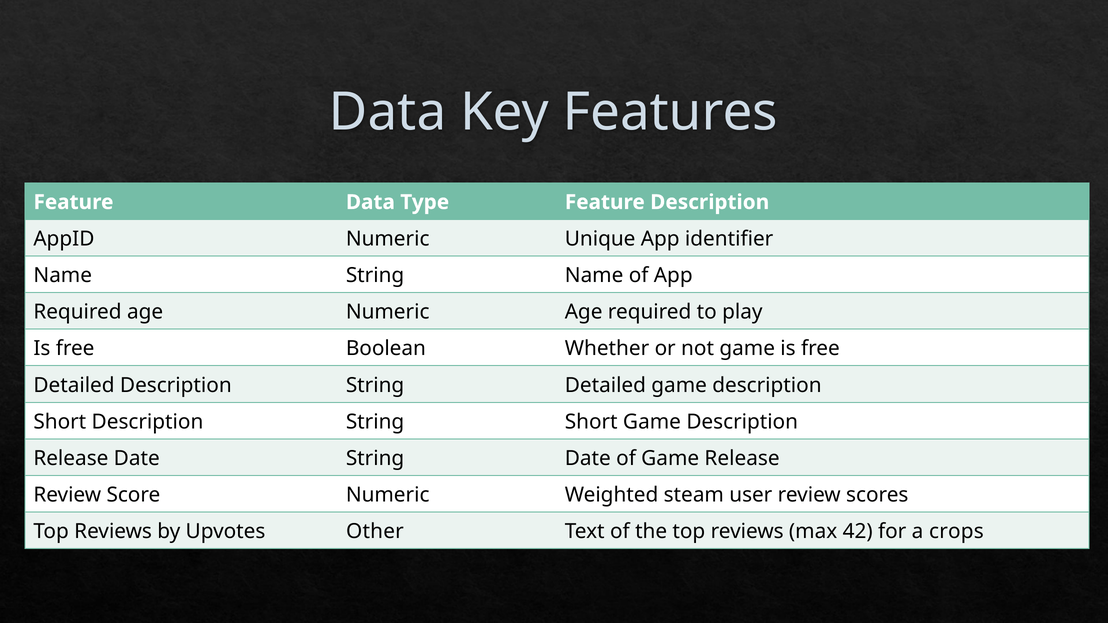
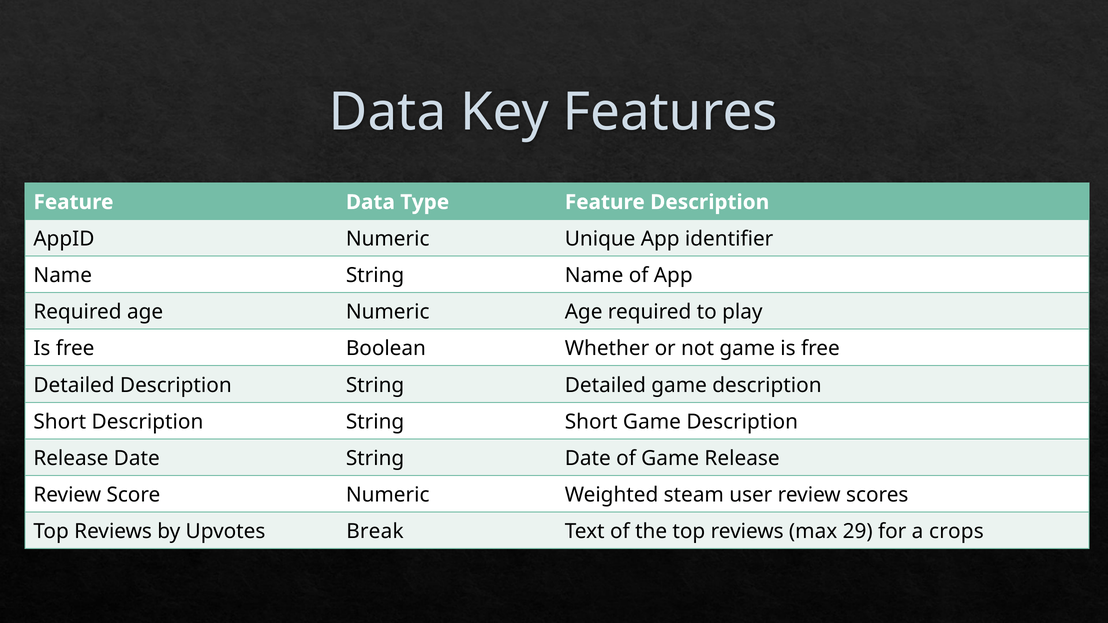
Other: Other -> Break (375, 532)
42: 42 -> 29 (858, 532)
